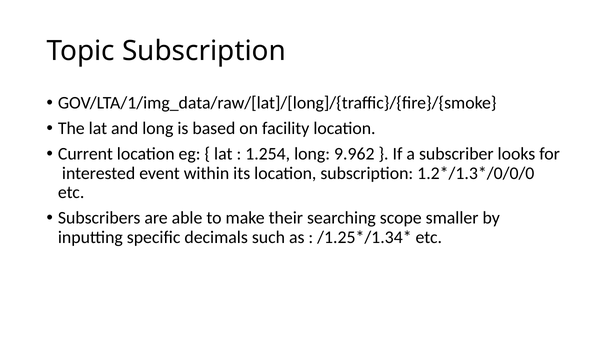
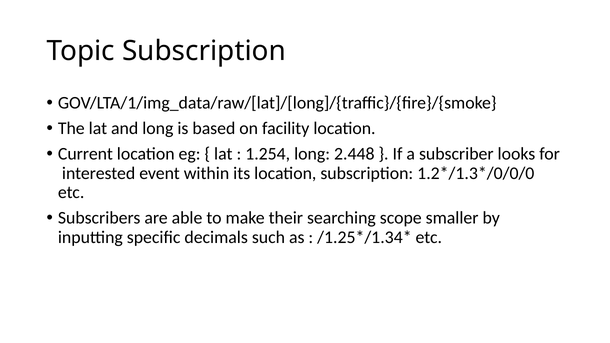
9.962: 9.962 -> 2.448 (354, 154)
